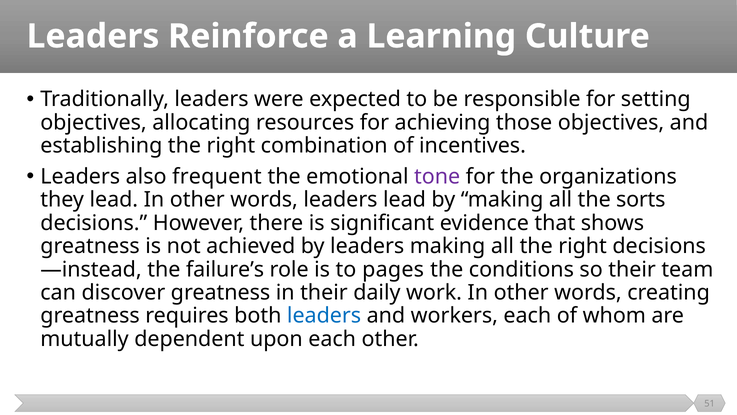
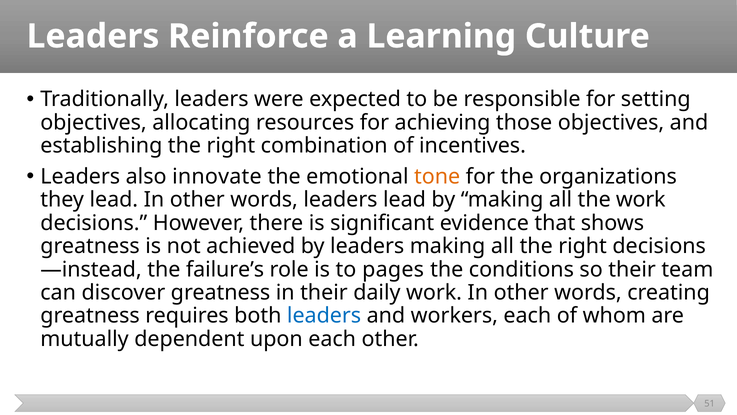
frequent: frequent -> innovate (217, 176)
tone colour: purple -> orange (437, 176)
the sorts: sorts -> work (641, 200)
